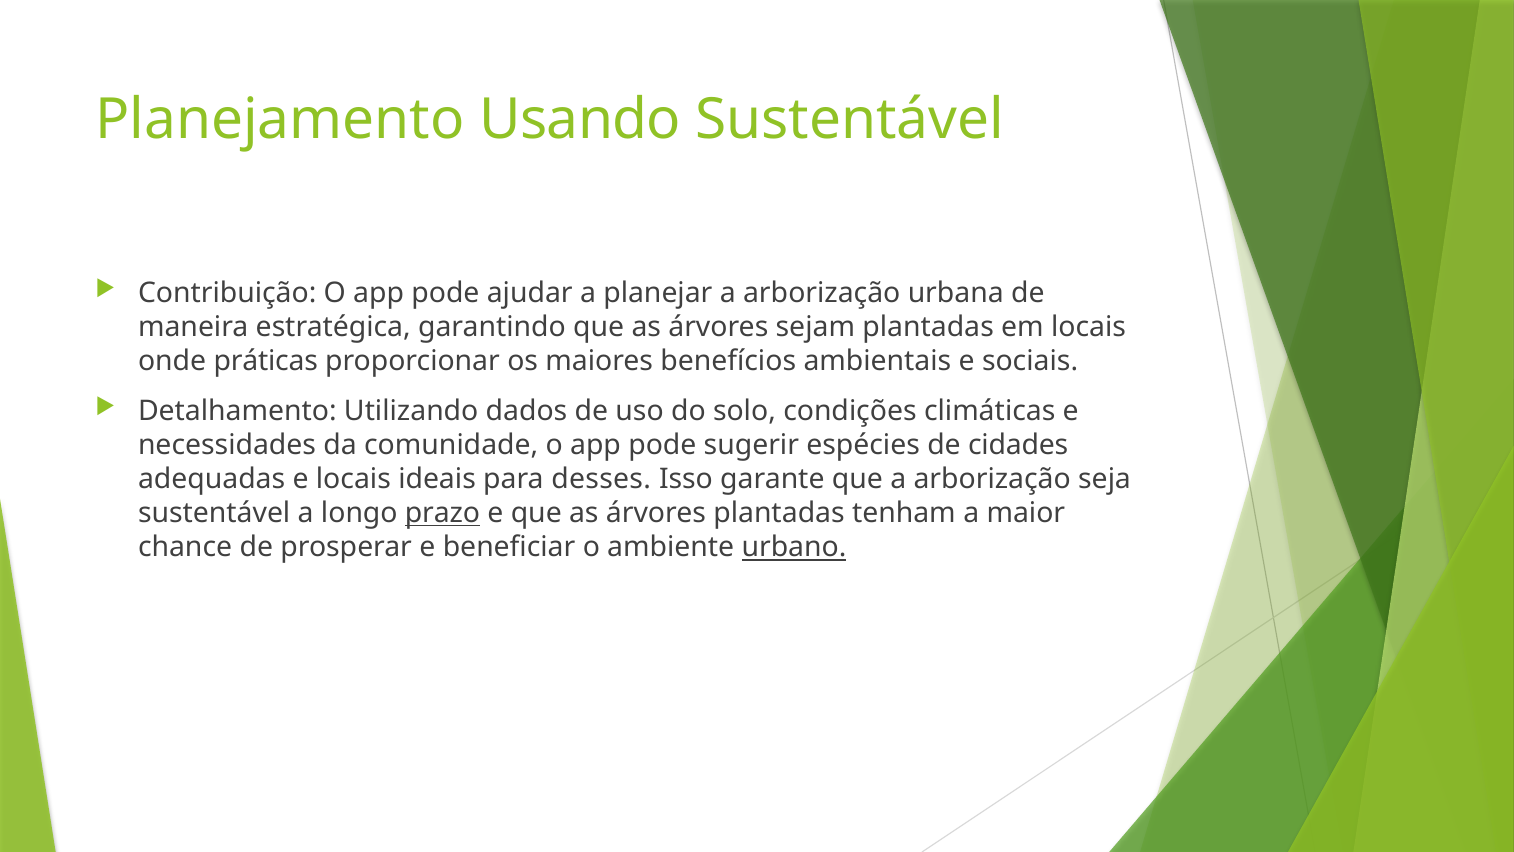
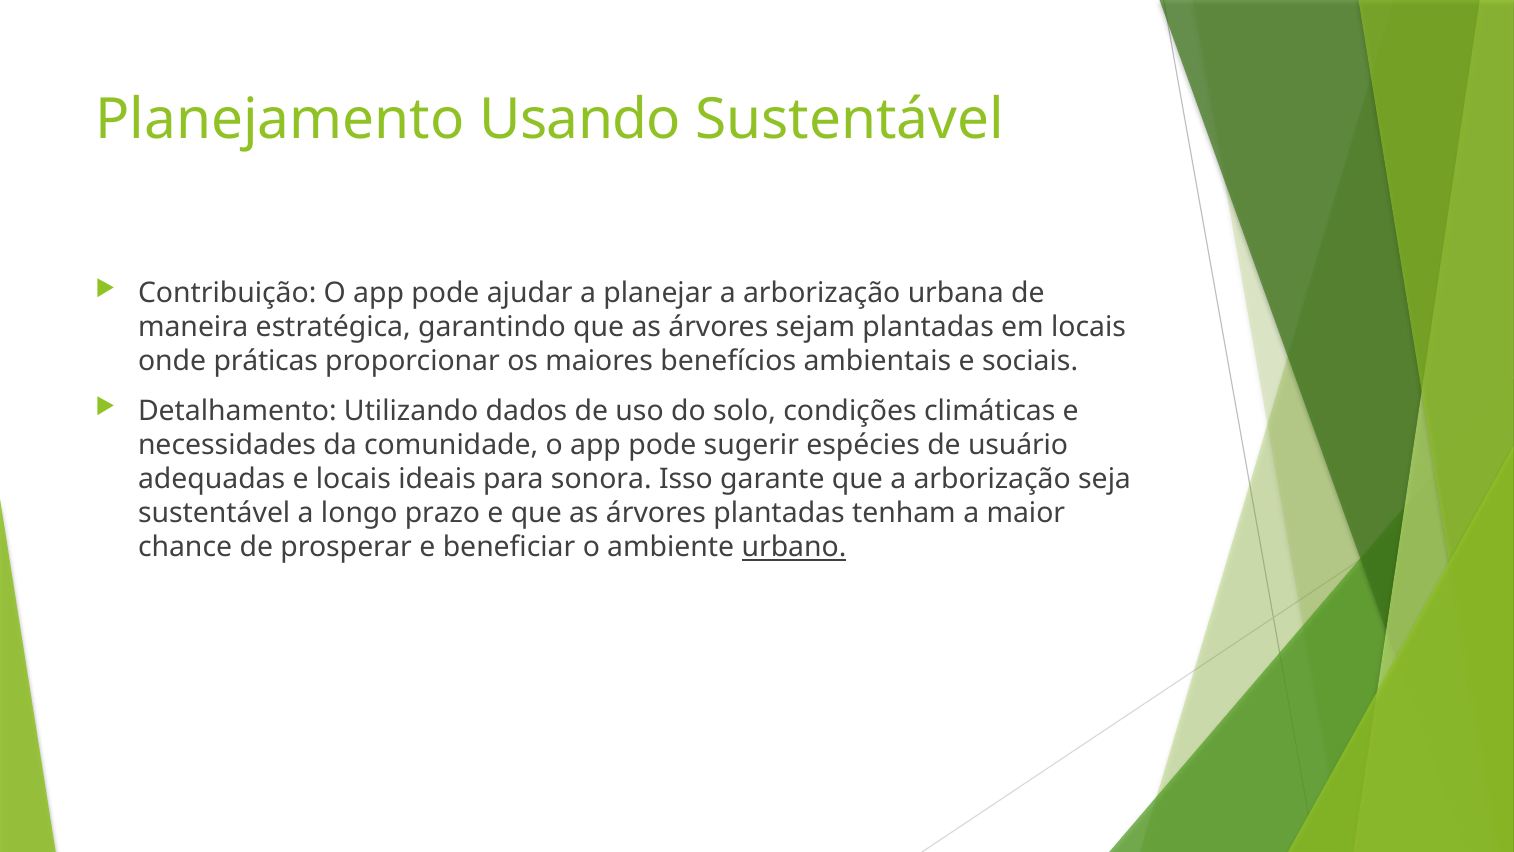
cidades: cidades -> usuário (1018, 445)
desses: desses -> sonora (601, 479)
prazo underline: present -> none (442, 513)
